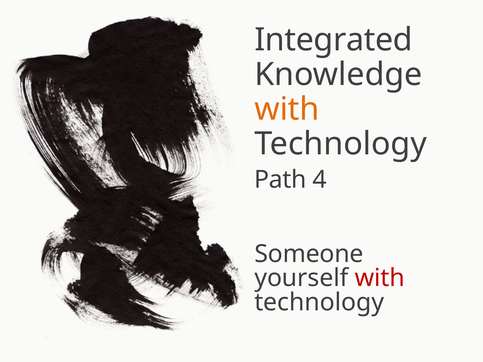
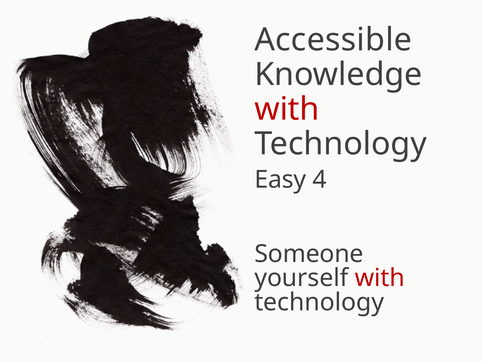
Integrated: Integrated -> Accessible (333, 40)
with colour: orange -> red (287, 109)
Path: Path -> Easy (280, 180)
